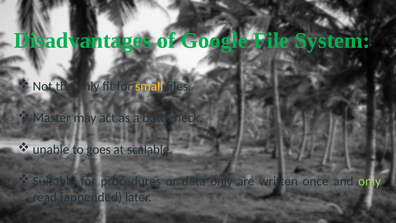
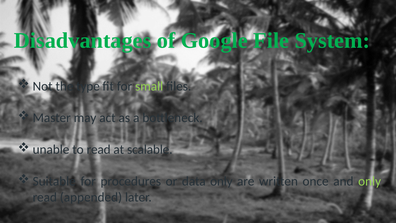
the only: only -> type (88, 86)
small colour: yellow -> light green (149, 86)
to goes: goes -> read (99, 149)
